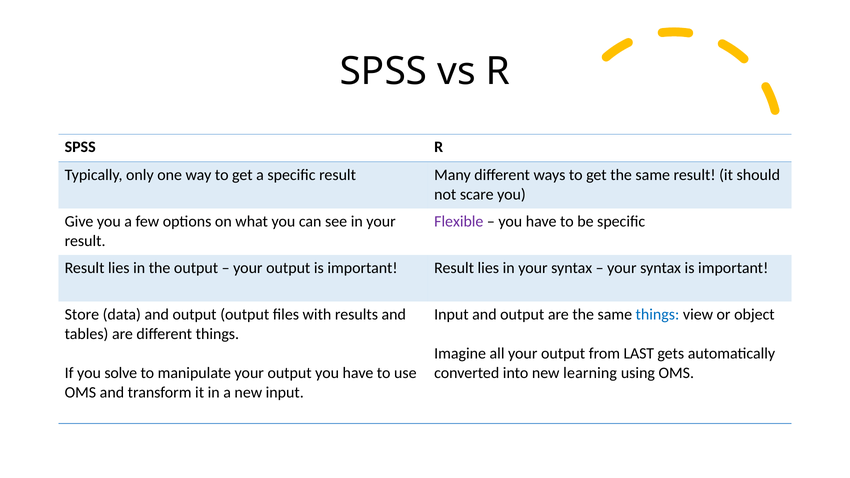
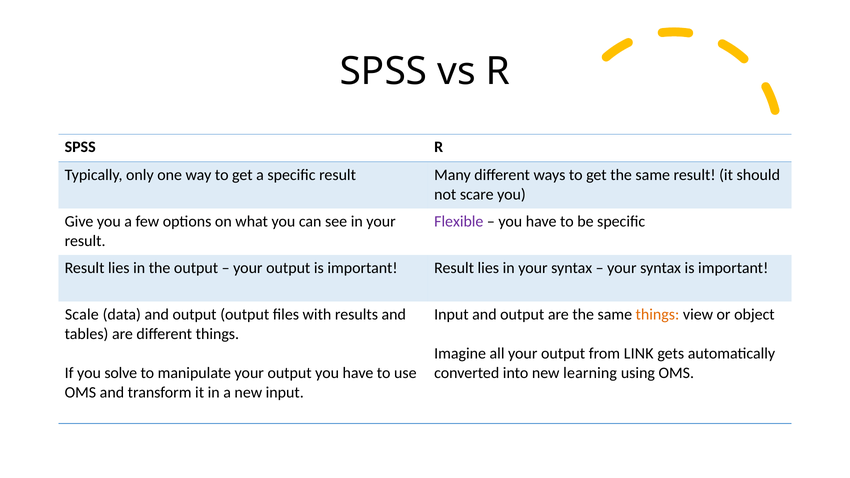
Store: Store -> Scale (82, 315)
things colour: blue -> orange (657, 315)
LAST: LAST -> LINK (639, 354)
